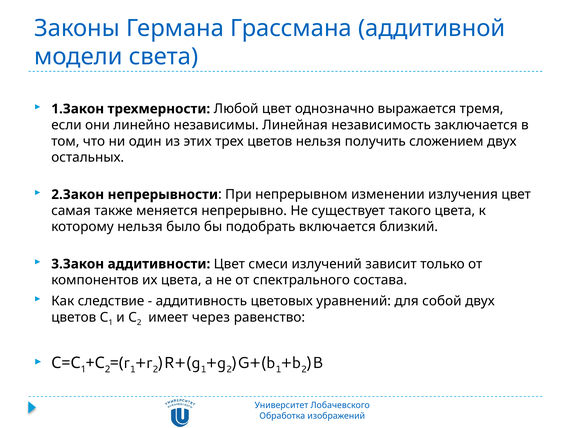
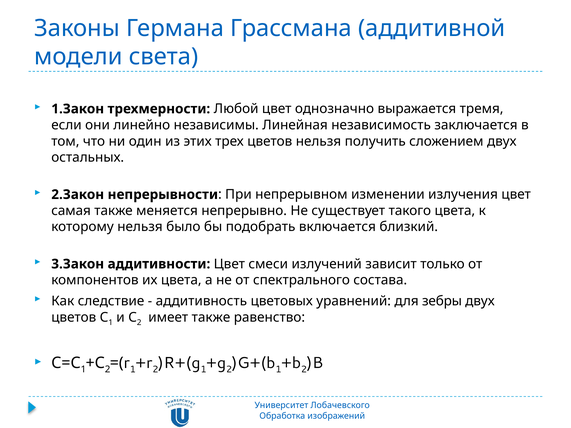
собой: собой -> зебры (442, 301)
имеет через: через -> также (211, 317)
